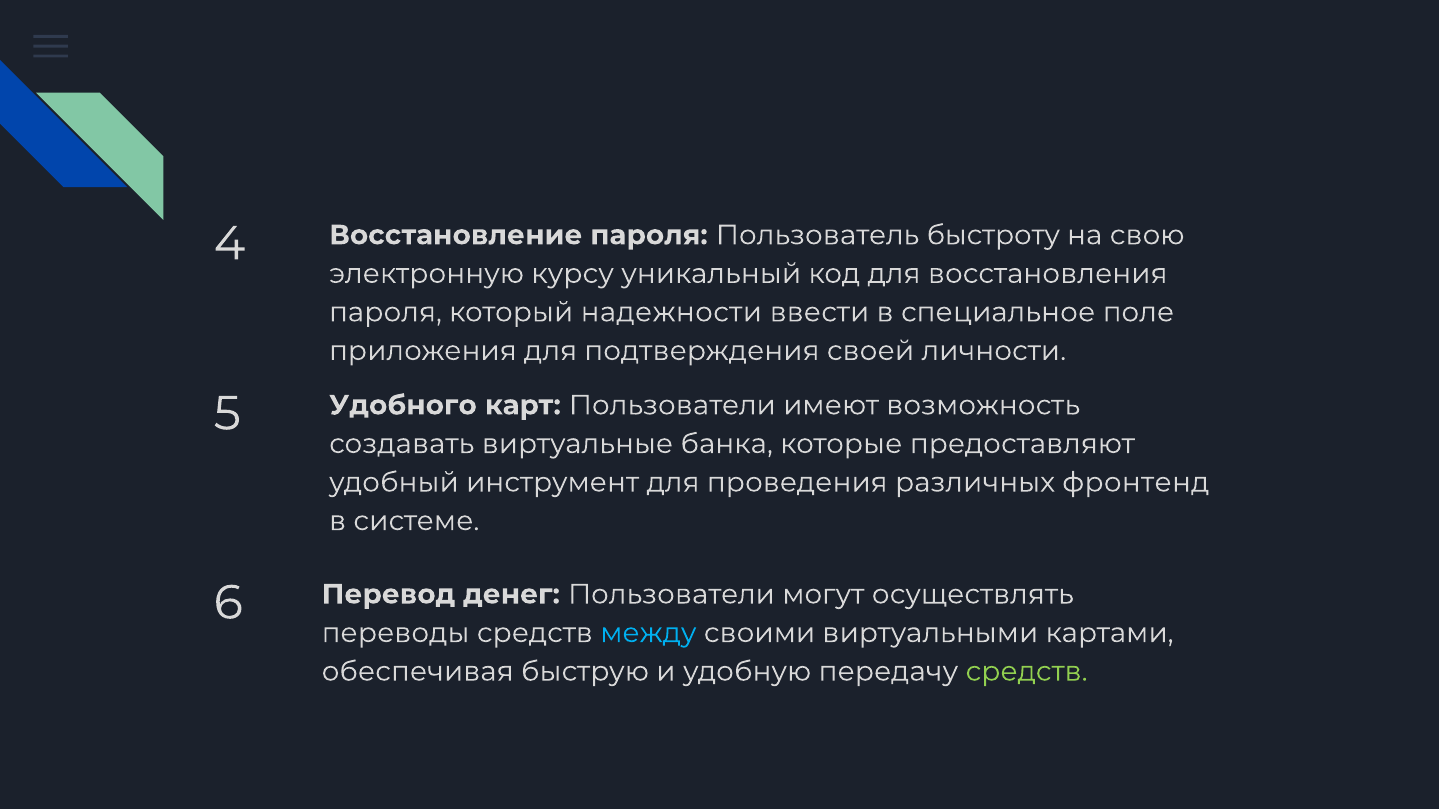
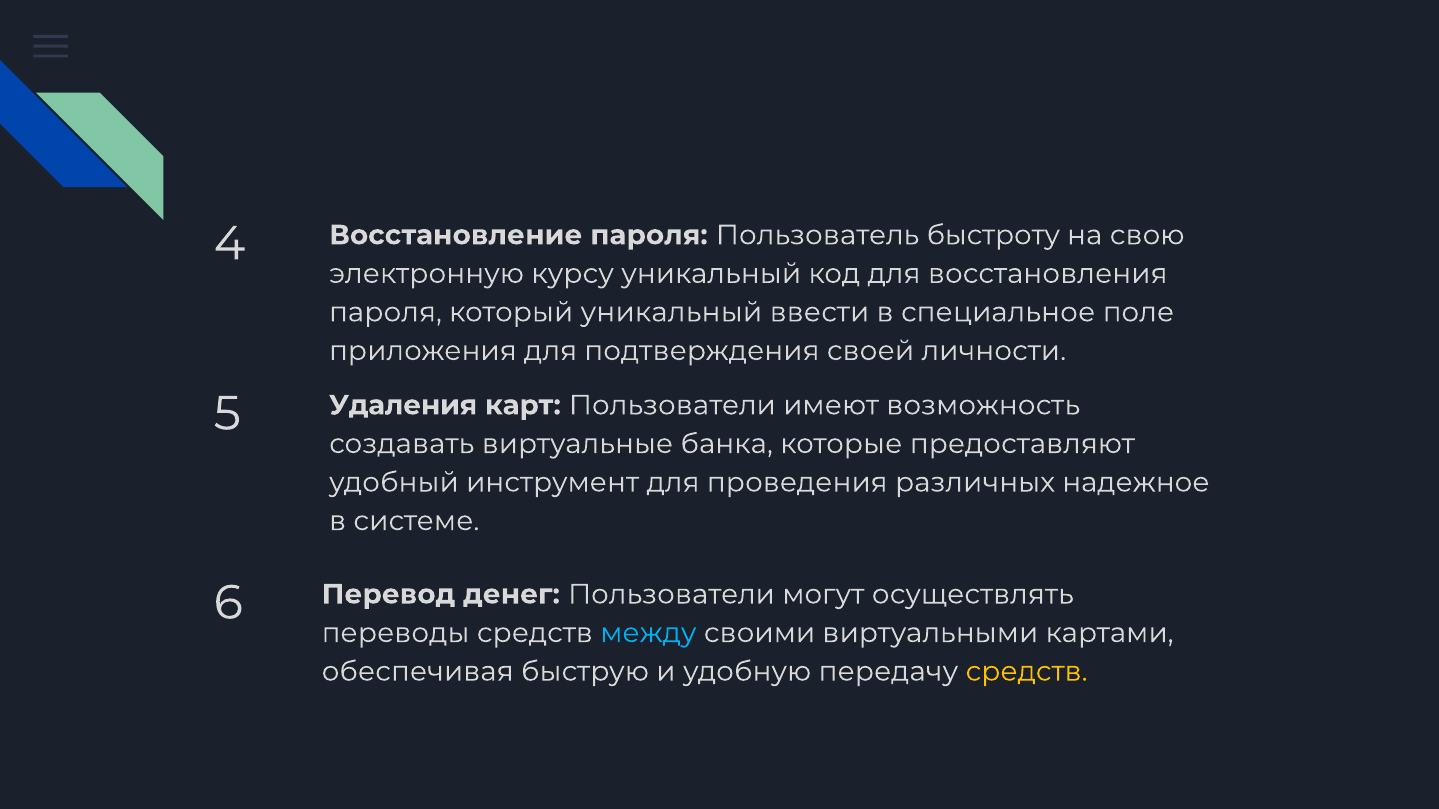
который надежности: надежности -> уникальный (671, 312)
Удобного: Удобного -> Удаления (403, 405)
фронтенд: фронтенд -> надежное (1136, 483)
средств colour: light green -> yellow (1027, 672)
